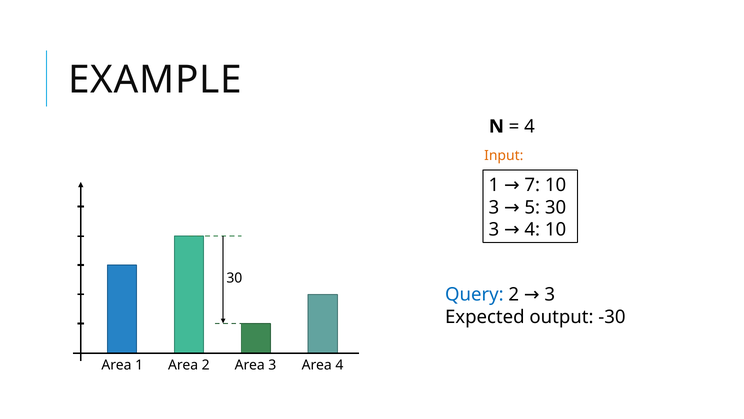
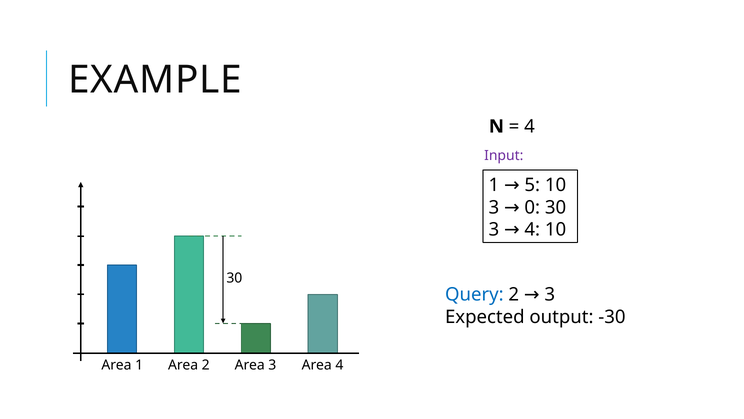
Input colour: orange -> purple (504, 155)
7: 7 -> 5 (532, 185)
5: 5 -> 0 (532, 207)
